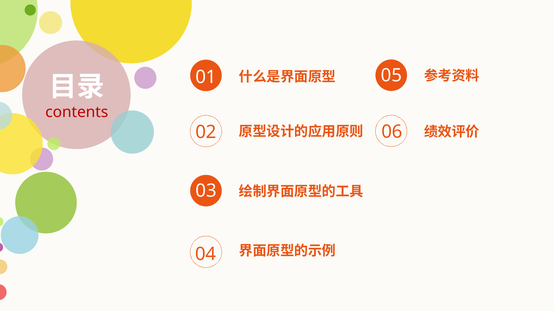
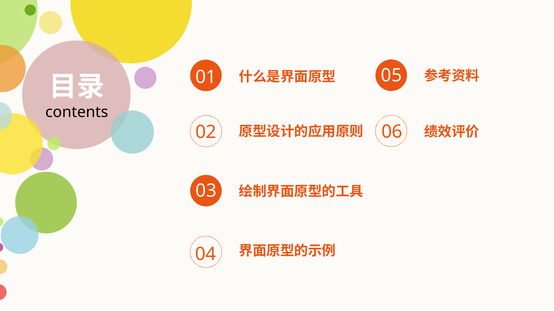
contents colour: red -> black (77, 112)
